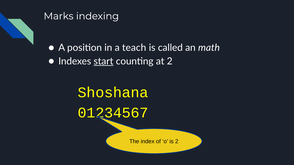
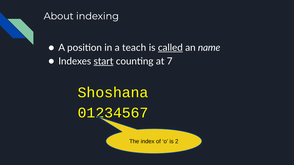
Marks: Marks -> About (59, 16)
called underline: none -> present (170, 48)
math: math -> name (209, 48)
at 2: 2 -> 7 (170, 61)
